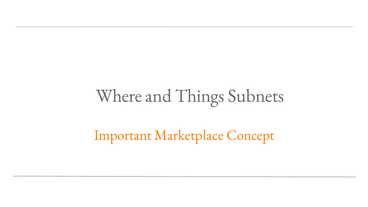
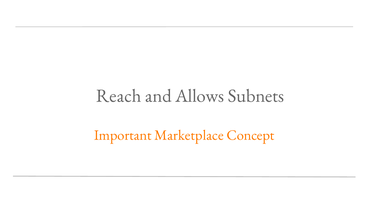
Where: Where -> Reach (119, 96)
Things: Things -> Allows (200, 96)
